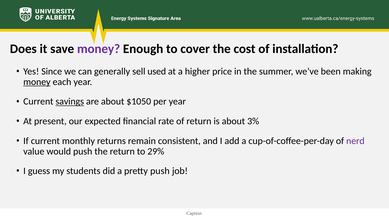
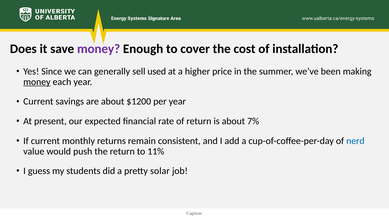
savings underline: present -> none (70, 101)
$1050: $1050 -> $1200 (139, 101)
3%: 3% -> 7% (253, 121)
nerd colour: purple -> blue (355, 141)
29%: 29% -> 11% (156, 151)
pretty push: push -> solar (160, 171)
